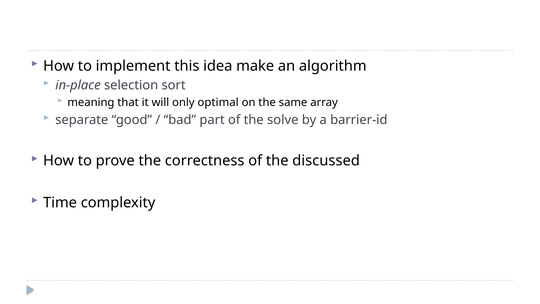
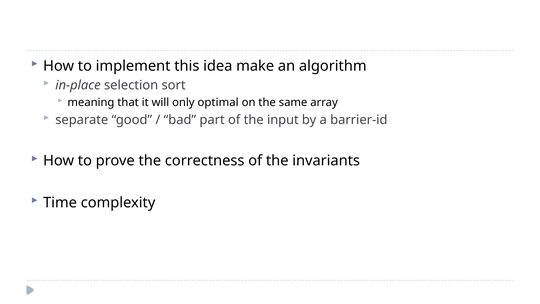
solve: solve -> input (283, 120)
discussed: discussed -> invariants (326, 161)
